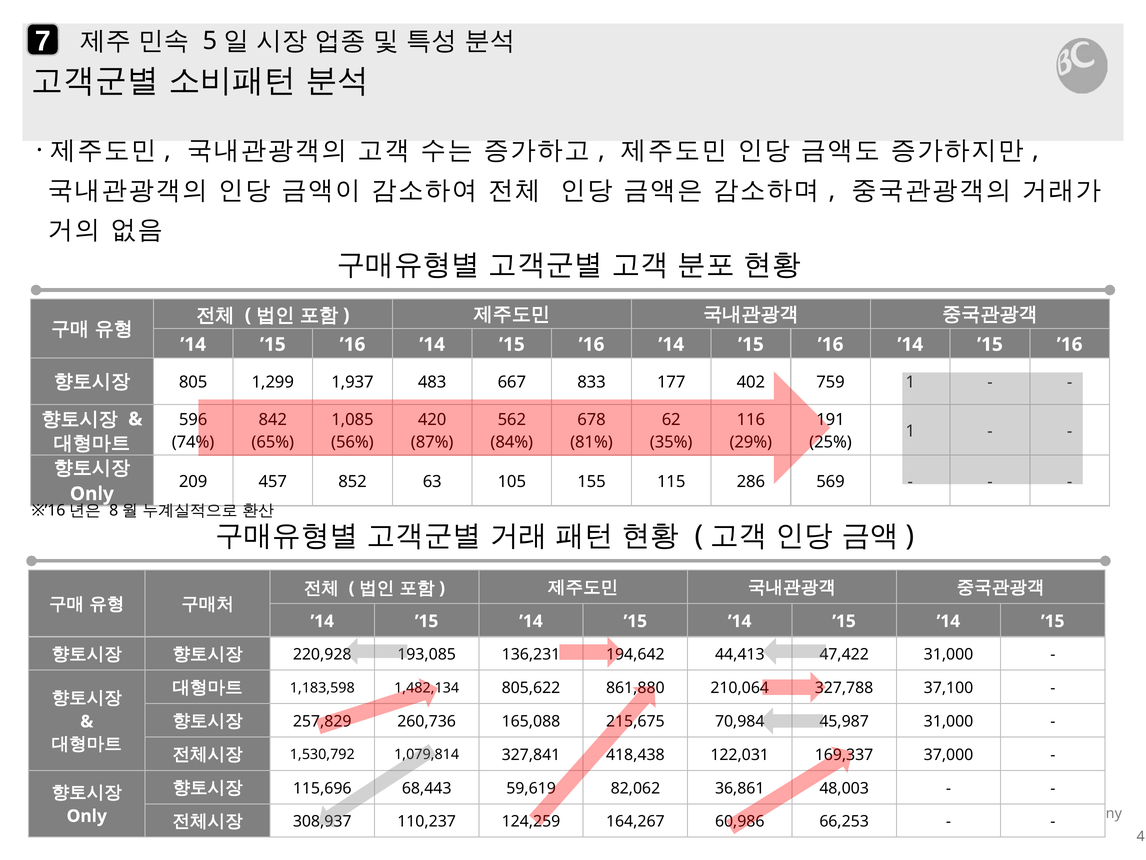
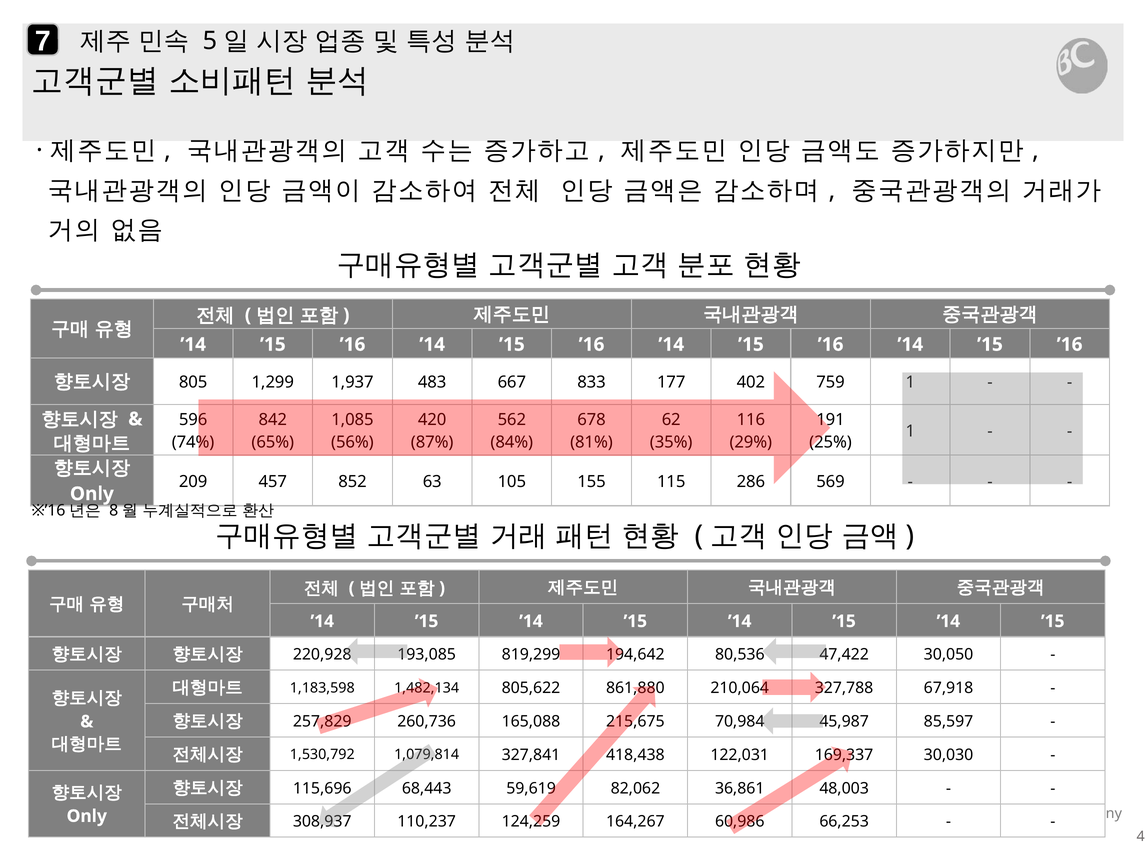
136,231: 136,231 -> 819,299 (531, 654)
44,413: 44,413 -> 80,536 (740, 654)
31,000: 31,000 -> 30,050 (949, 654)
37,100: 37,100 -> 67,918 (949, 688)
45,987 31,000: 31,000 -> 85,597 (949, 721)
37,000: 37,000 -> 30,030 (949, 754)
